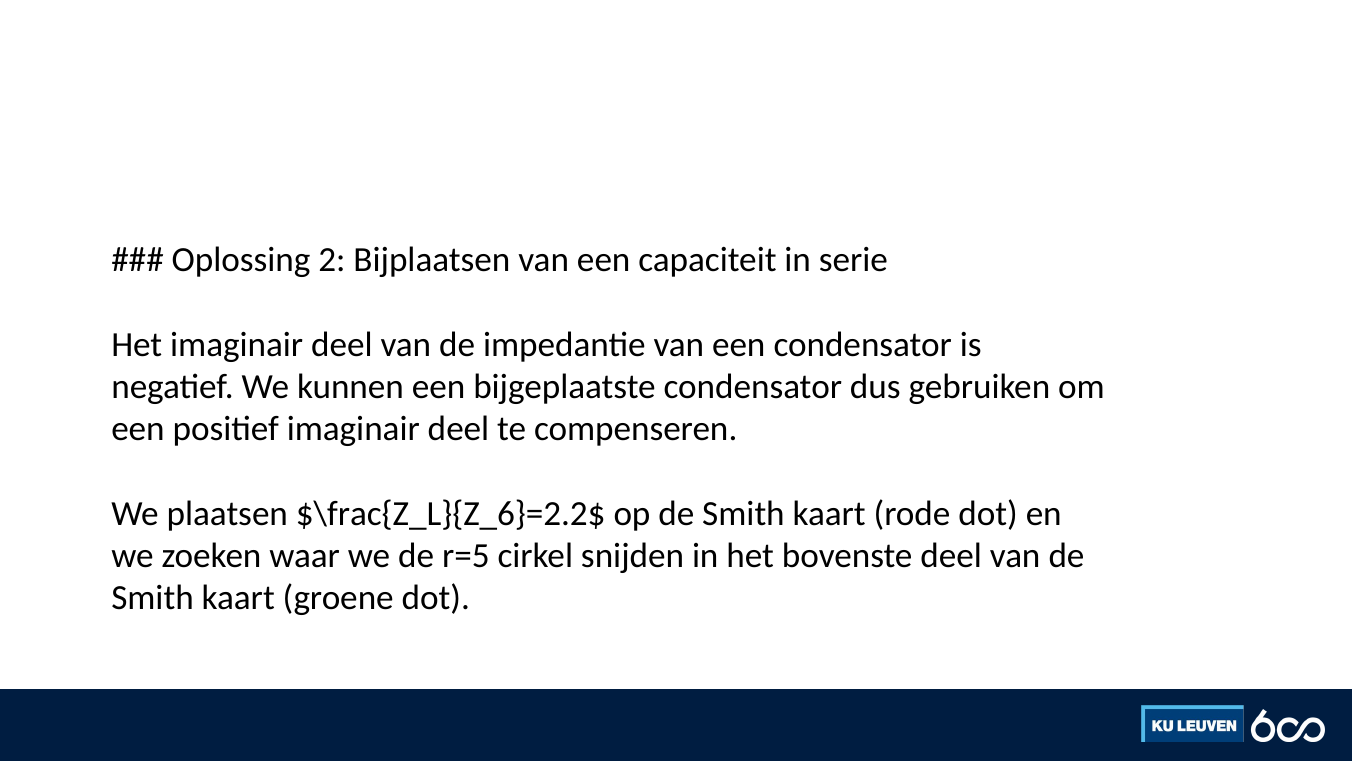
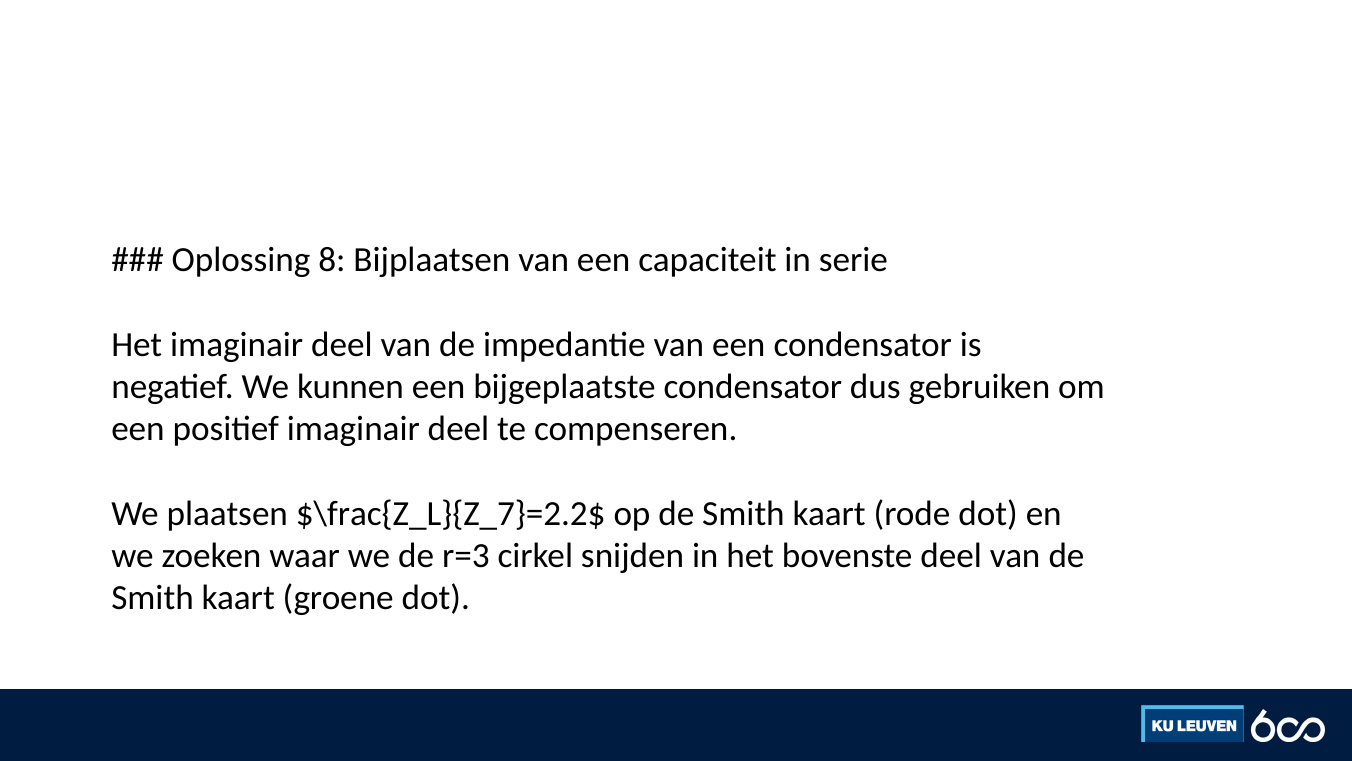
2: 2 -> 8 (332, 260)
$\frac{Z_L}{Z_6}=2.2$: $\frac{Z_L}{Z_6}=2.2$ -> $\frac{Z_L}{Z_7}=2.2$ (451, 513)
r=5: r=5 -> r=3 (466, 555)
